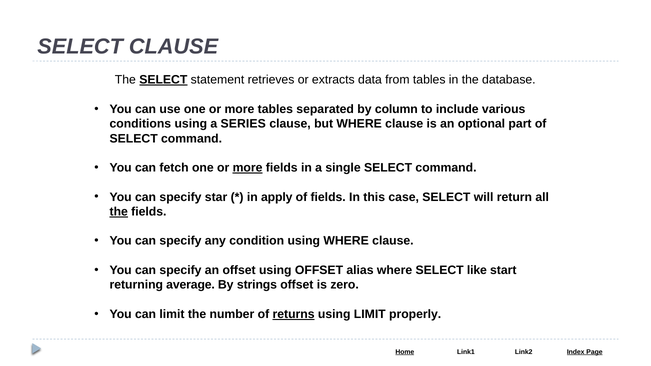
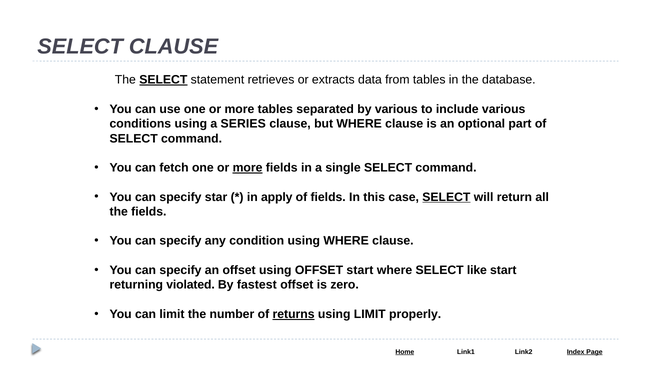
by column: column -> various (396, 109)
SELECT underline: none -> present (446, 197)
the underline: present -> none (119, 212)
OFFSET alias: alias -> start (360, 270)
average: average -> violated (191, 285)
strings: strings -> fastest (257, 285)
